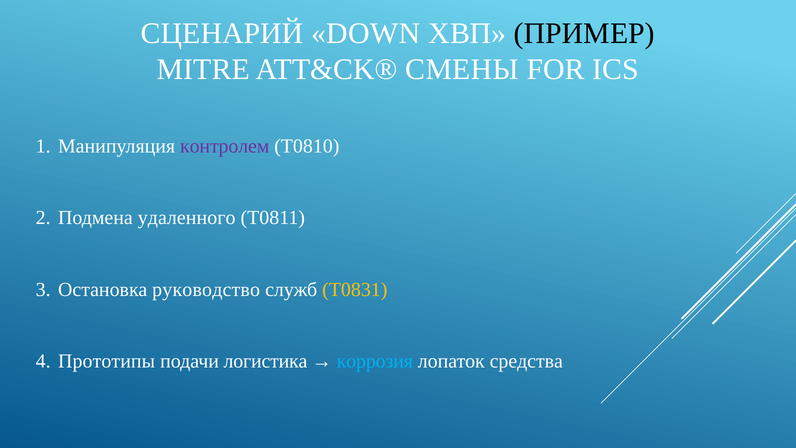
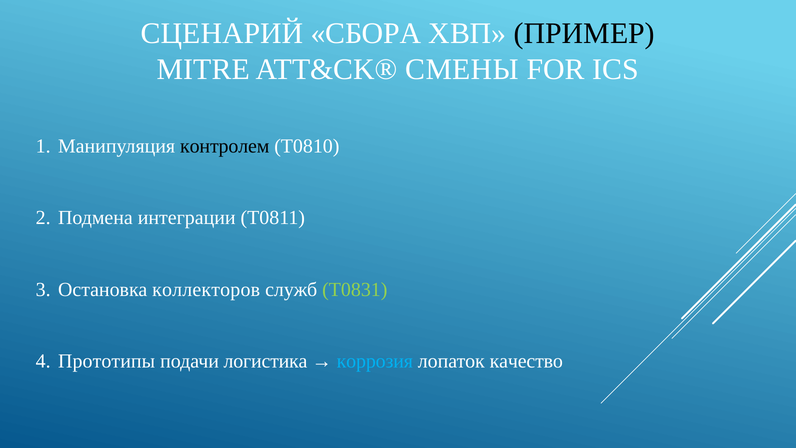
DOWN: DOWN -> СБОРА (366, 33)
контролем colour: purple -> black (225, 146)
удаленного: удаленного -> интеграции (187, 218)
руководство: руководство -> коллекторов (206, 289)
T0831 colour: yellow -> light green (355, 289)
средства: средства -> качество (526, 361)
